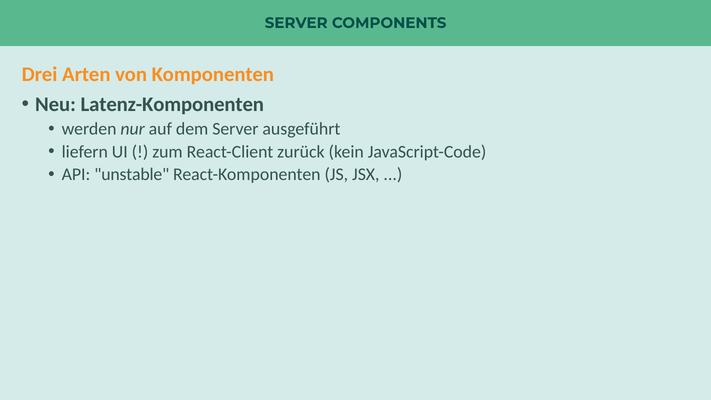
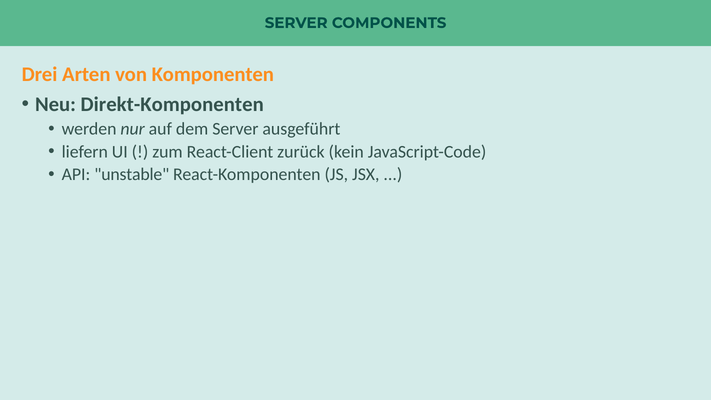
Latenz-Komponenten: Latenz-Komponenten -> Direkt-Komponenten (172, 104)
